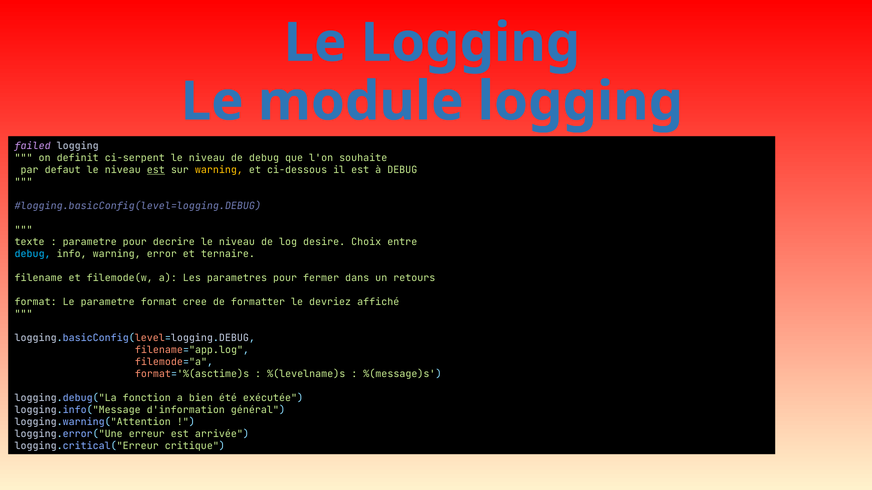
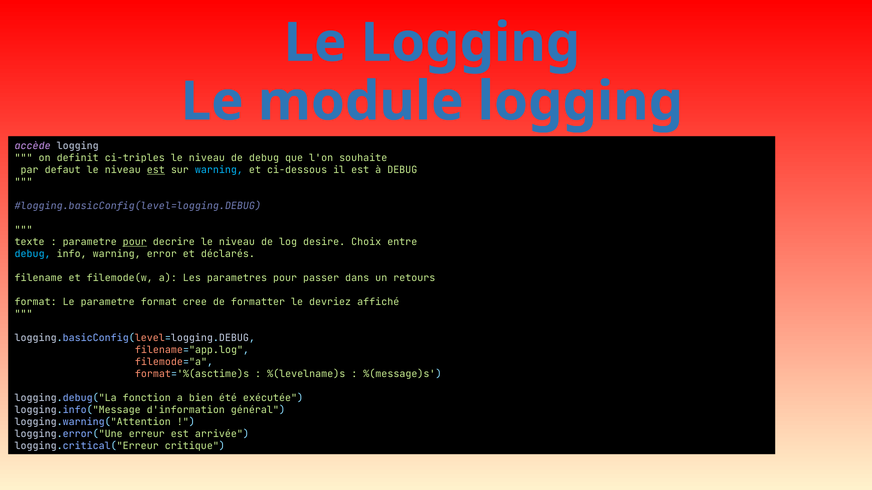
failed: failed -> accède (33, 146)
ci-serpent: ci-serpent -> ci-triples (135, 158)
warning colour: yellow -> light blue (219, 170)
pour underline: none -> present (135, 242)
ternaire: ternaire -> déclarés (228, 254)
fermer: fermer -> passer (321, 278)
